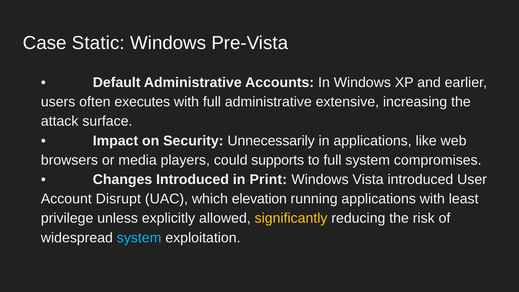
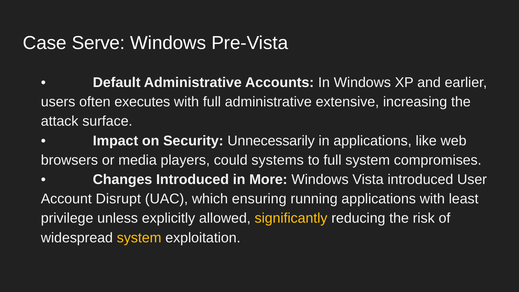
Static: Static -> Serve (98, 43)
supports: supports -> systems (278, 160)
Print: Print -> More (268, 179)
elevation: elevation -> ensuring (259, 199)
system colour: light blue -> yellow (139, 238)
